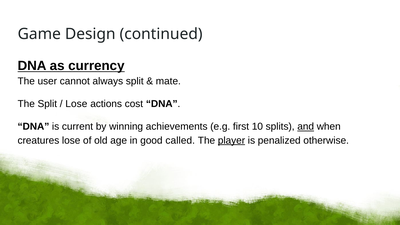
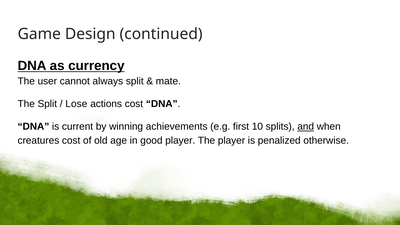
creatures lose: lose -> cost (71, 140)
good called: called -> player (180, 140)
player underline: present -> none (231, 140)
